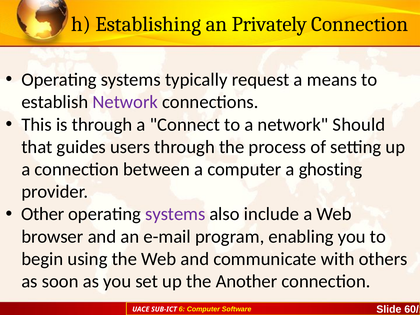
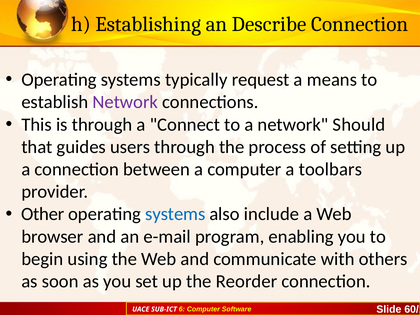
Privately: Privately -> Describe (269, 24)
ghosting: ghosting -> toolbars (330, 169)
systems colour: purple -> blue (175, 214)
Another: Another -> Reorder (246, 281)
